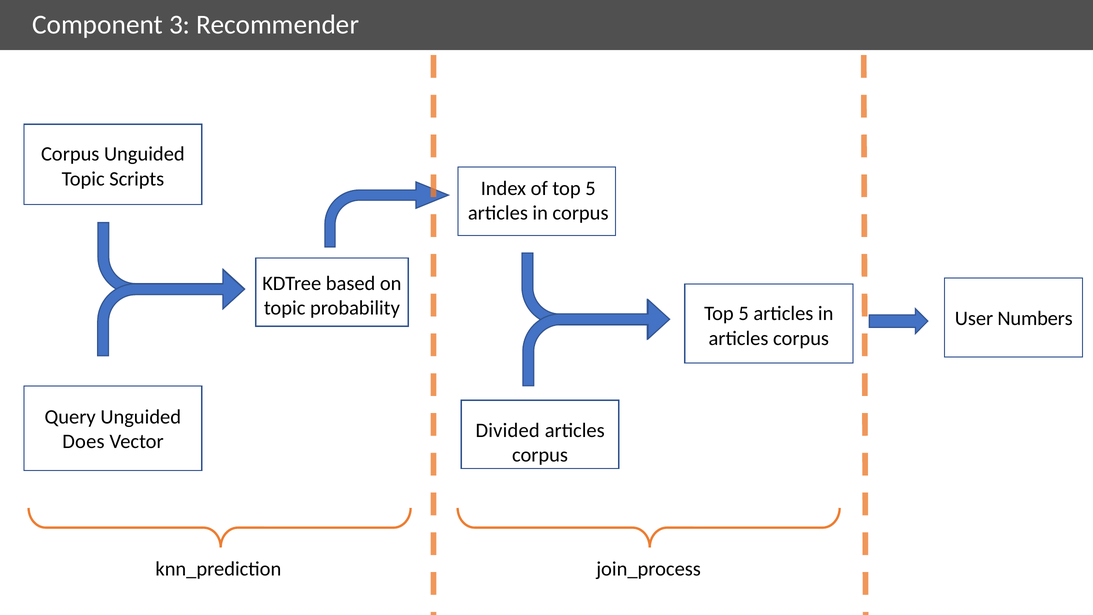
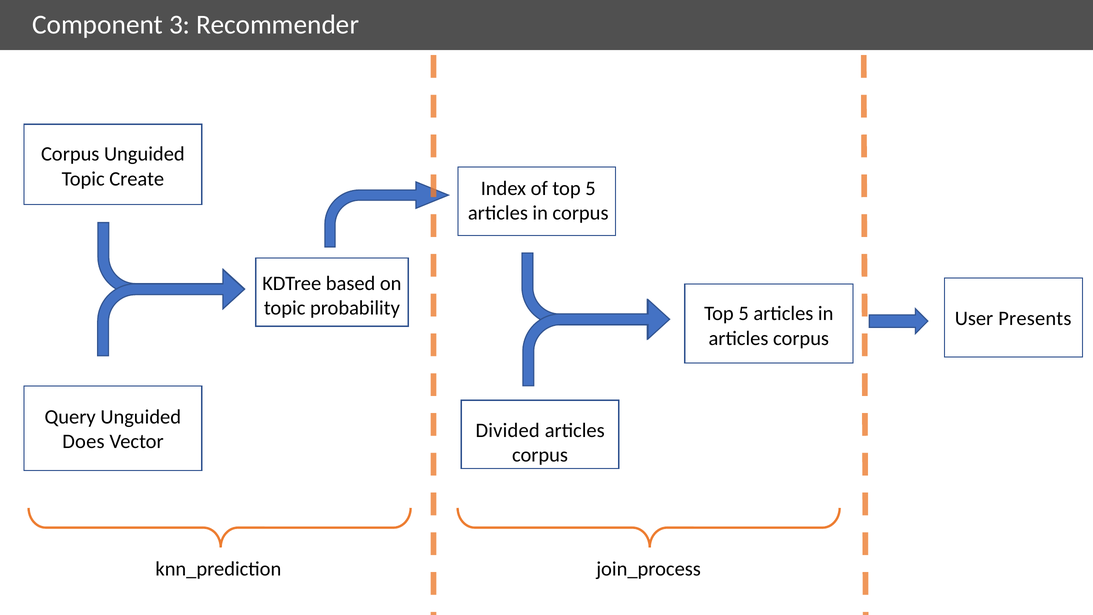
Scripts: Scripts -> Create (137, 179)
Numbers: Numbers -> Presents (1035, 318)
